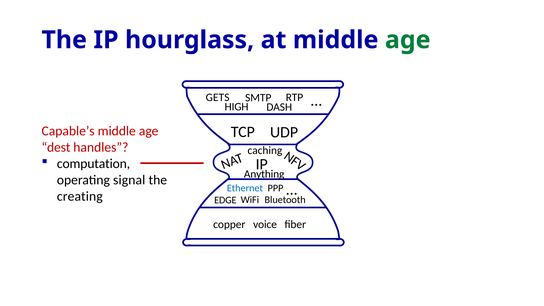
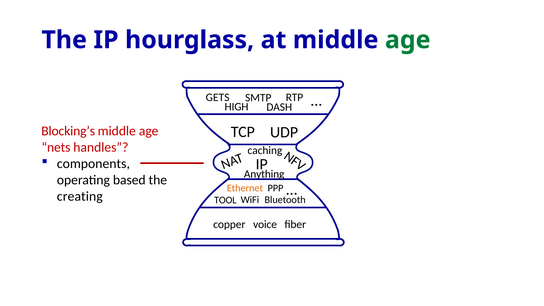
Capable’s: Capable’s -> Blocking’s (68, 131)
dest: dest -> nets (56, 147)
computation: computation -> components (93, 164)
signal: signal -> based (129, 180)
Ethernet colour: blue -> orange (245, 188)
EDGE: EDGE -> TOOL (225, 200)
